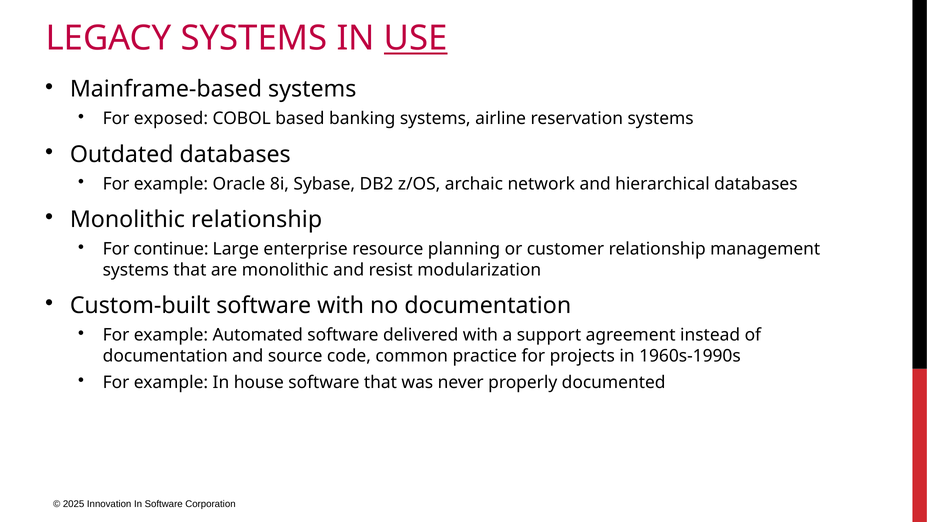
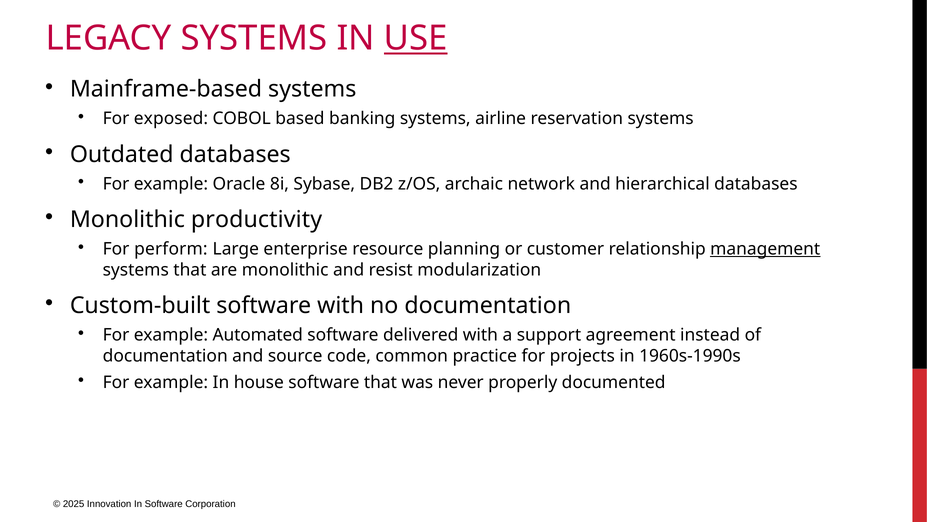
Monolithic relationship: relationship -> productivity (257, 219)
continue: continue -> perform (171, 249)
management underline: none -> present (765, 249)
